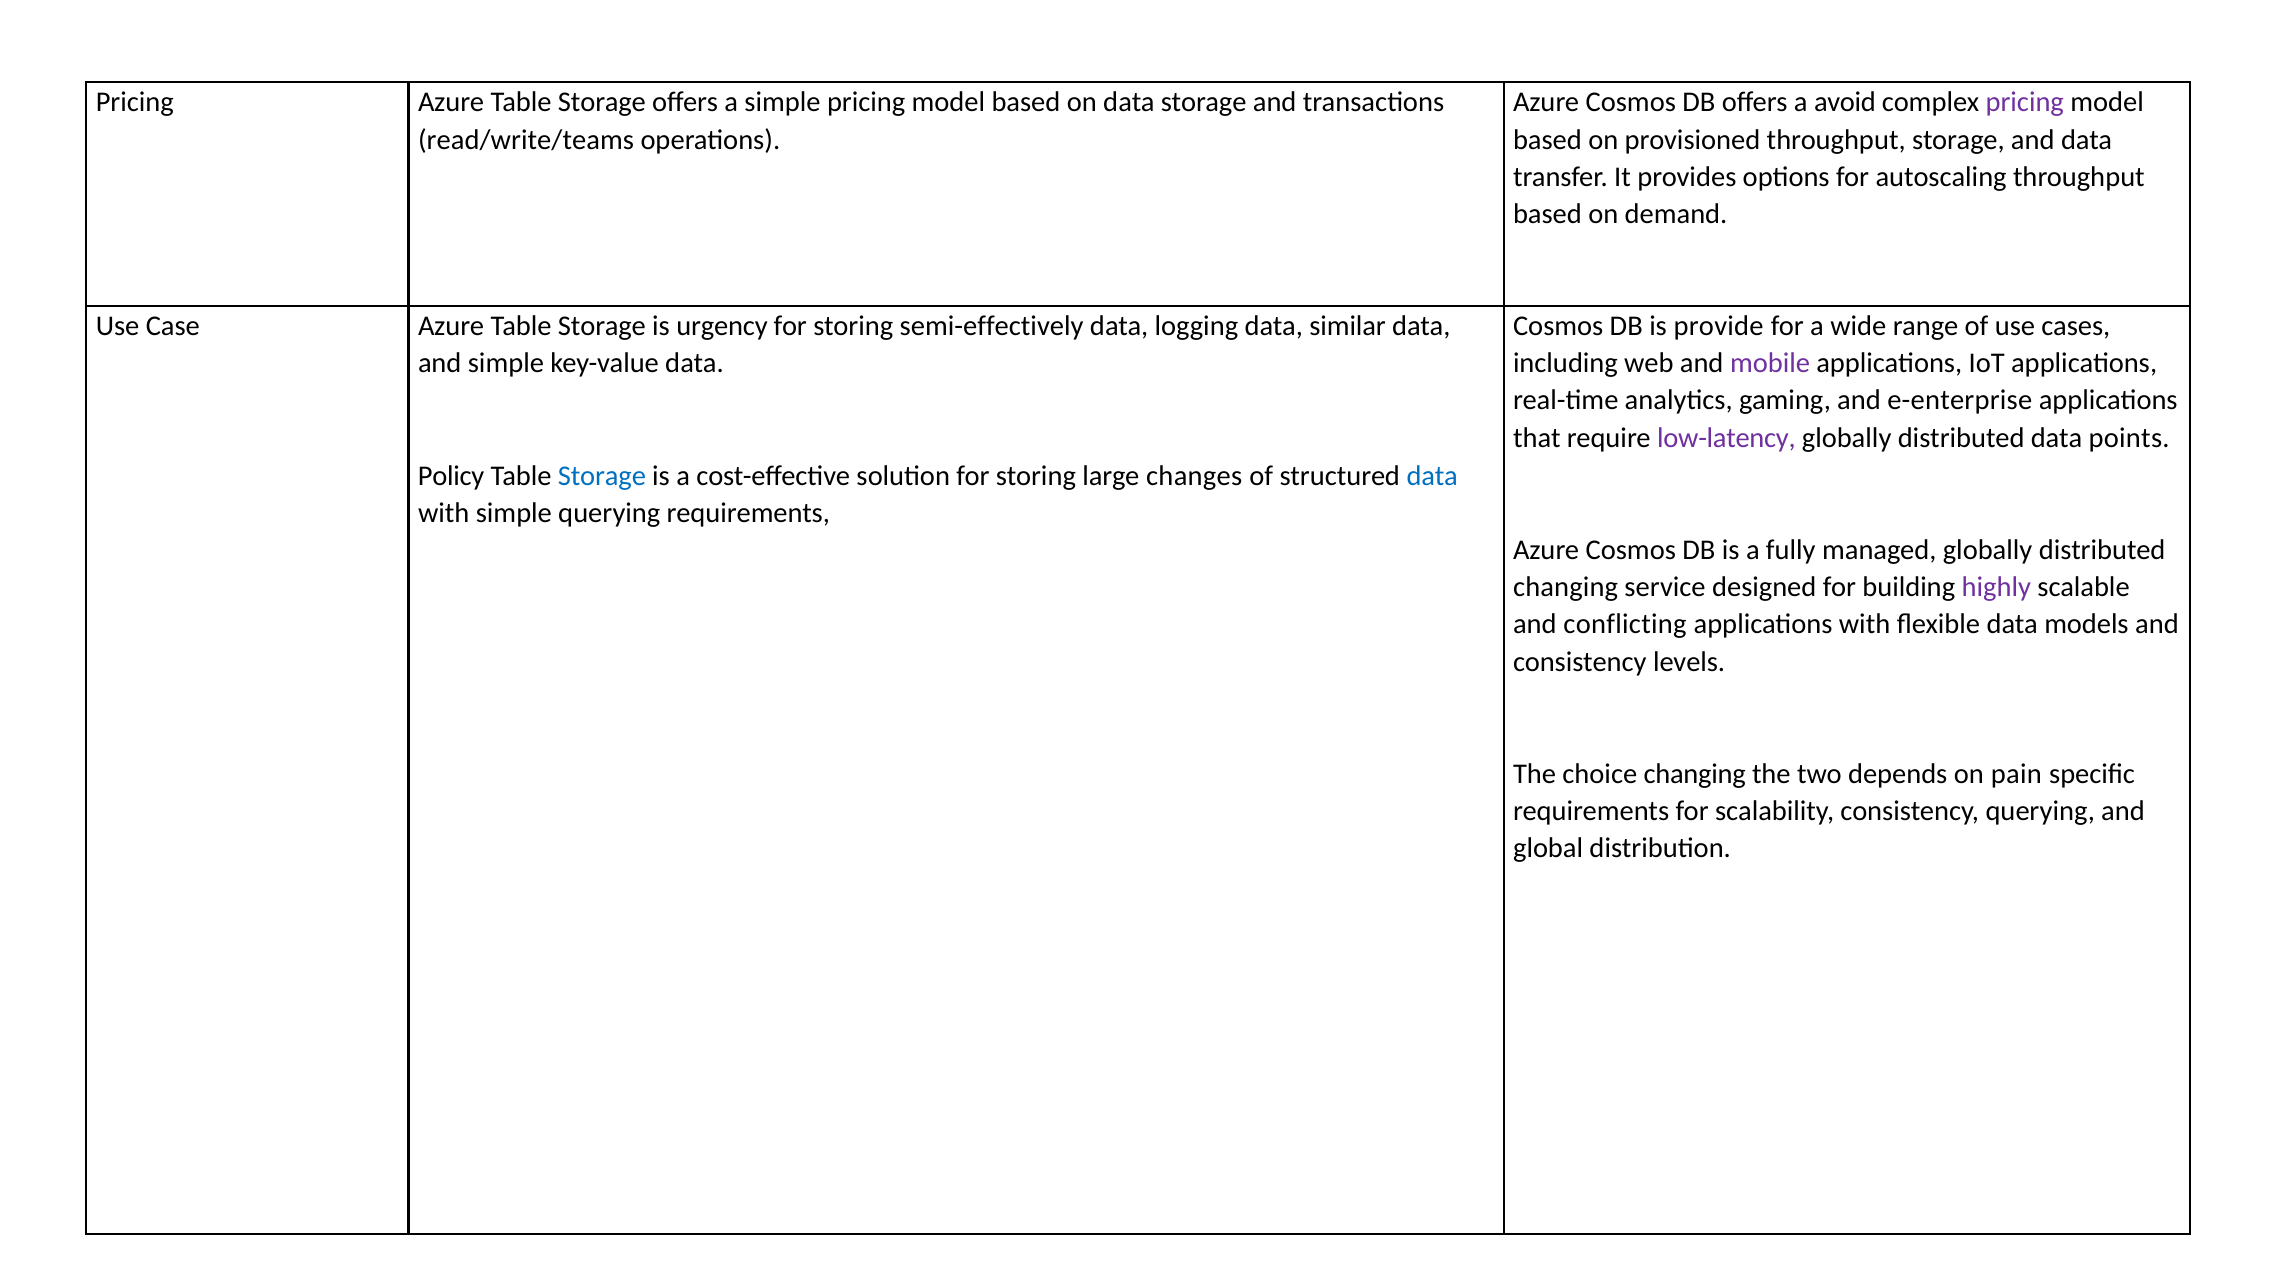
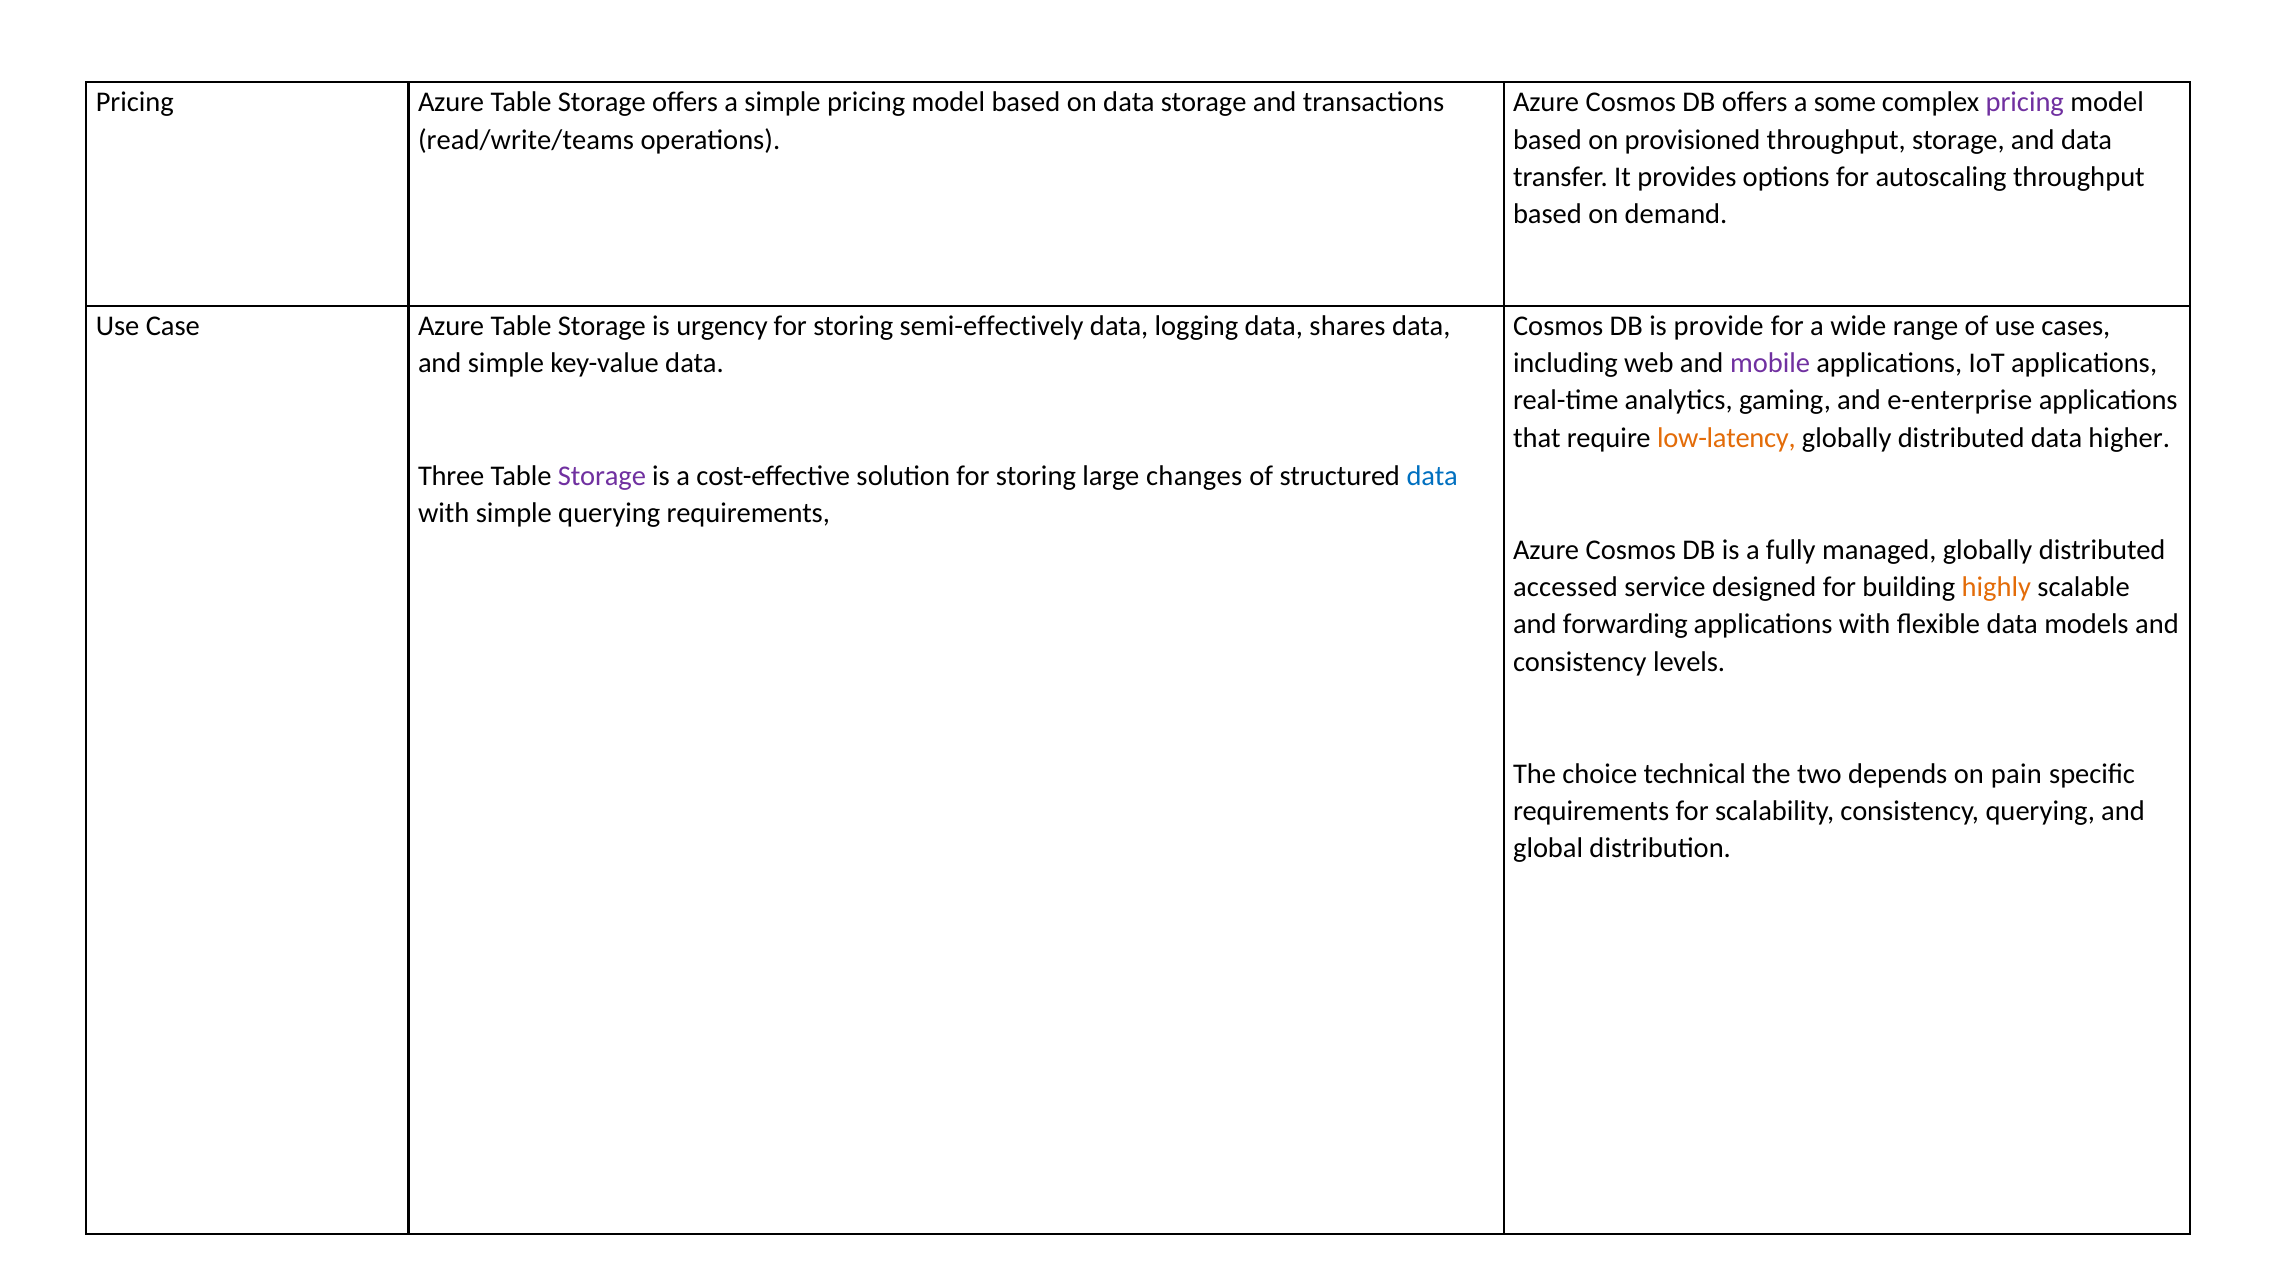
avoid: avoid -> some (1845, 102)
similar: similar -> shares (1347, 326)
low-latency colour: purple -> orange (1726, 438)
points: points -> higher (2129, 438)
Policy: Policy -> Three (451, 476)
Storage colour: blue -> purple (602, 476)
changing: changing -> accessed (1566, 587)
highly colour: purple -> orange (1996, 587)
conflicting: conflicting -> forwarding (1625, 625)
choice changing: changing -> technical (1695, 774)
